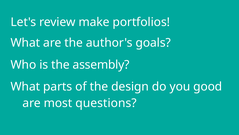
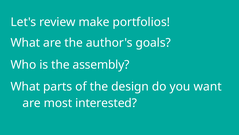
good: good -> want (208, 86)
questions: questions -> interested (106, 103)
